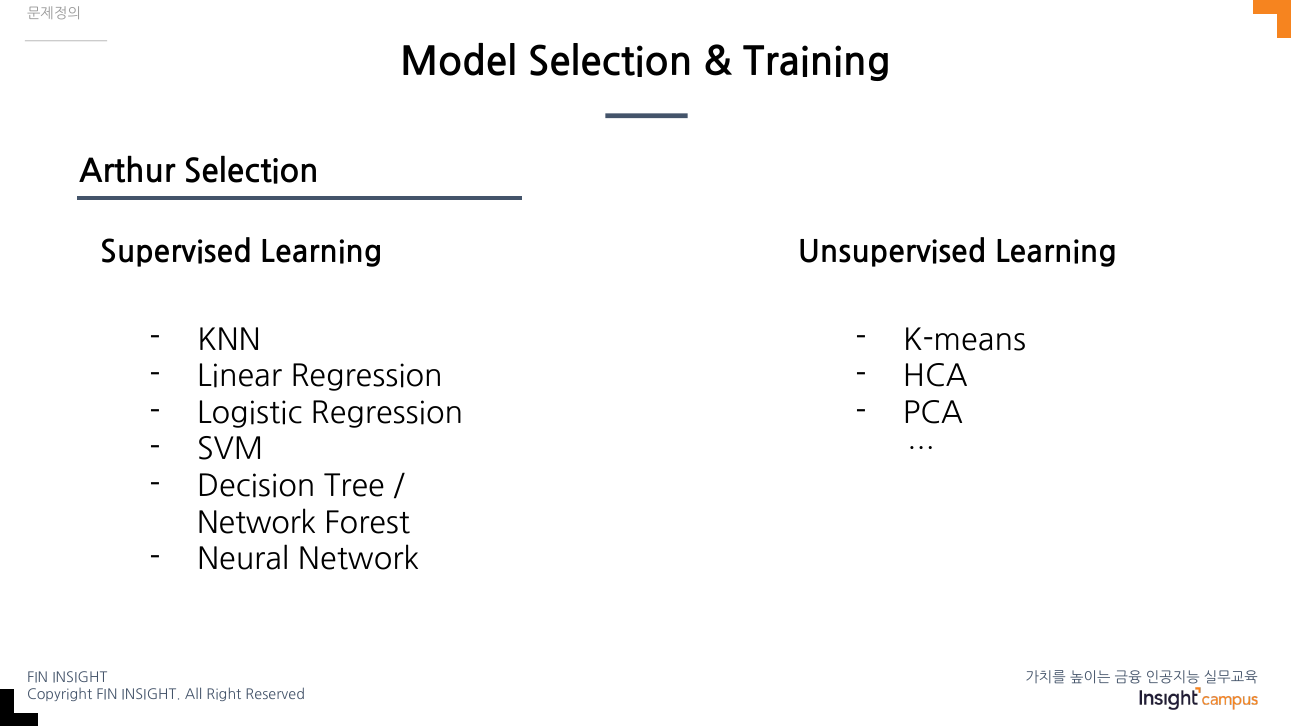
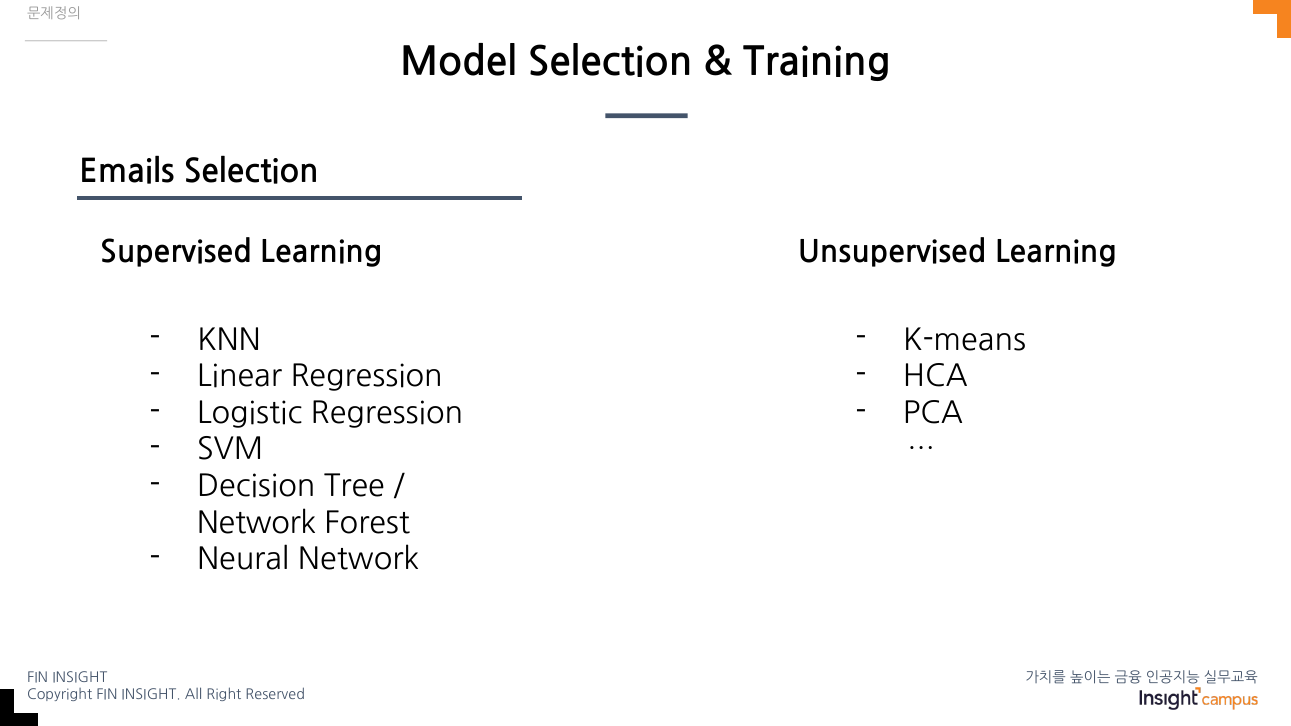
Arthur: Arthur -> Emails (127, 172)
